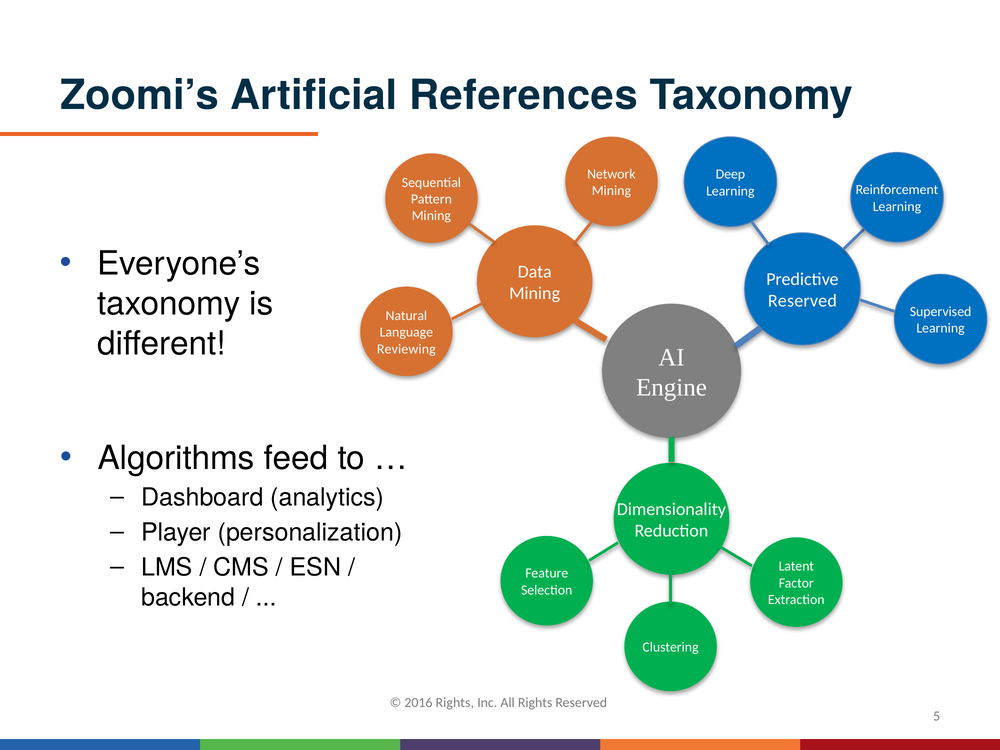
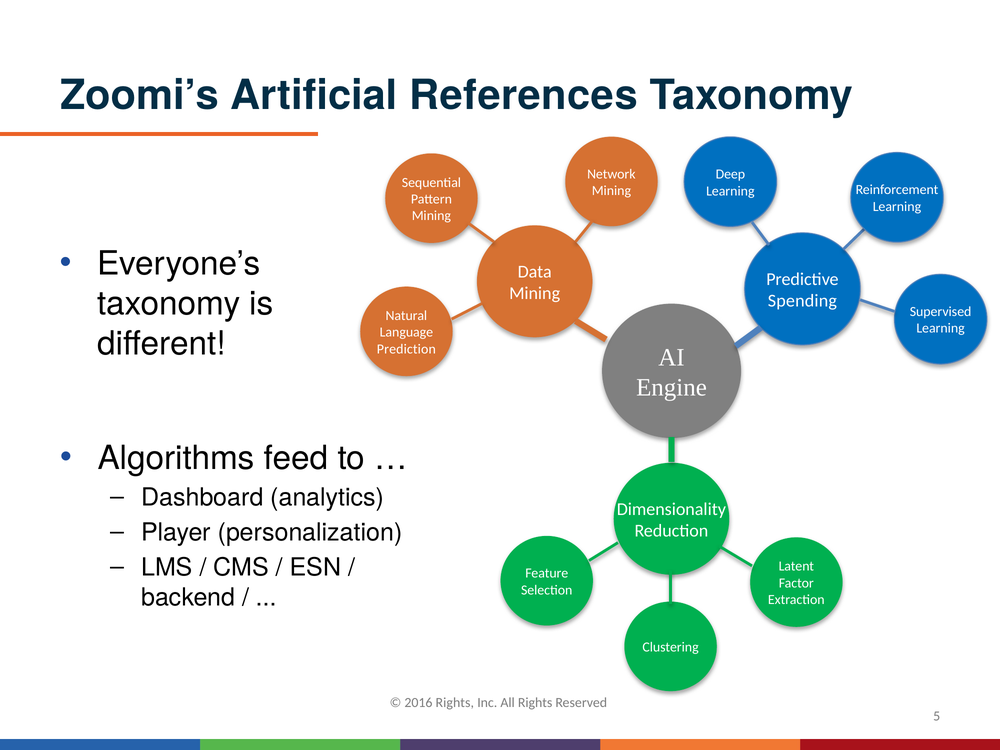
Reserved: Reserved -> Spending (802, 301)
Reviewing: Reviewing -> Prediction (406, 349)
